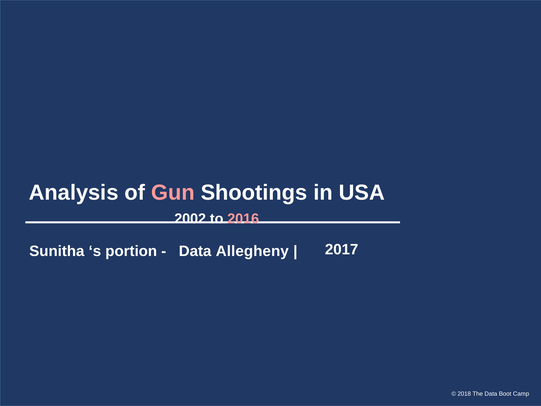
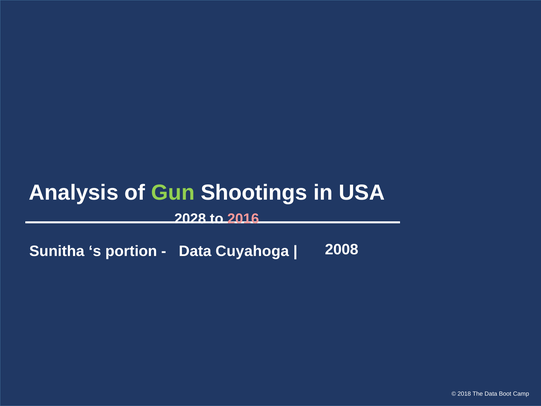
Gun colour: pink -> light green (173, 193)
2002: 2002 -> 2028 (190, 219)
Allegheny: Allegheny -> Cuyahoga (252, 251)
2017: 2017 -> 2008 (342, 249)
